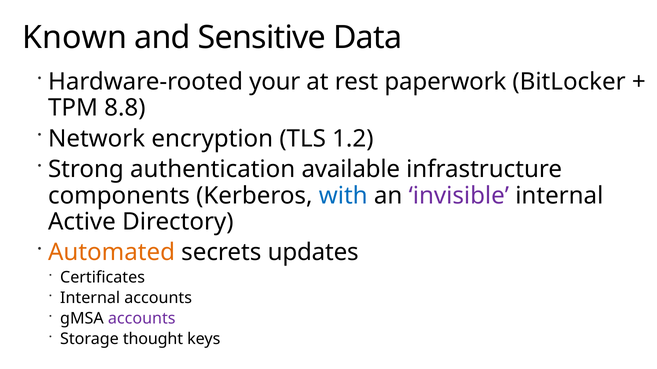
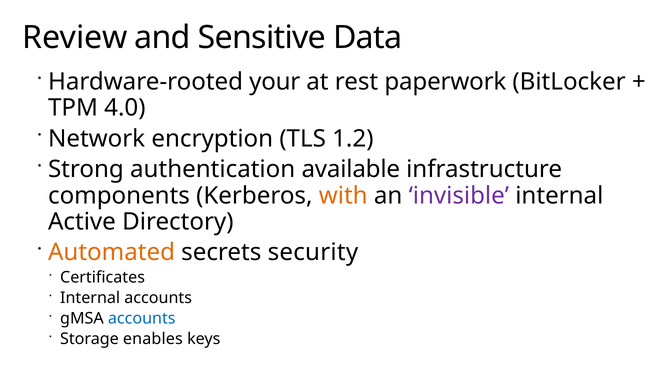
Known: Known -> Review (75, 38)
8.8: 8.8 -> 4.0 (125, 108)
with colour: blue -> orange (343, 196)
updates: updates -> security (313, 253)
accounts colour: purple -> blue (142, 319)
thought: thought -> enables (153, 340)
